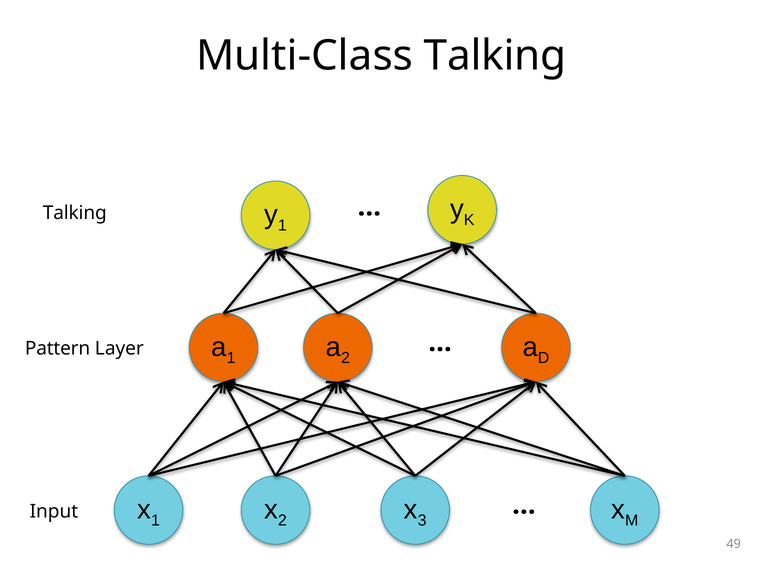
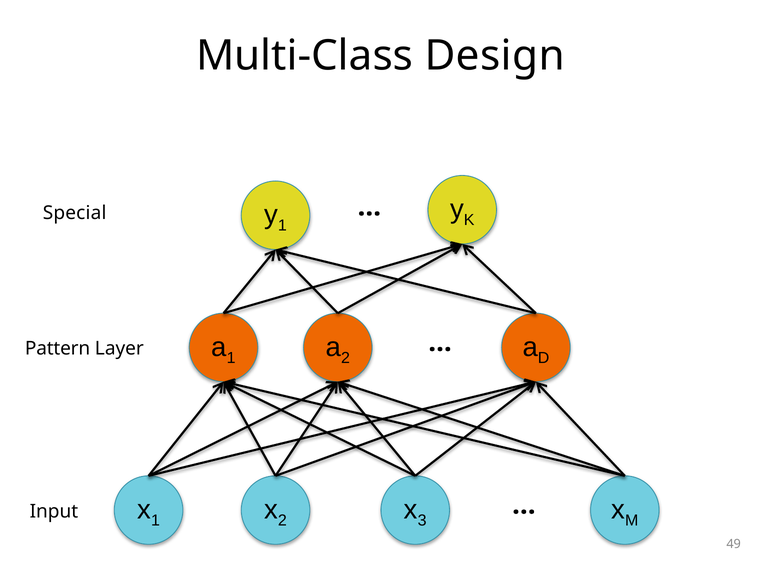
Multi-Class Talking: Talking -> Design (495, 56)
Talking: Talking -> Special (75, 213)
